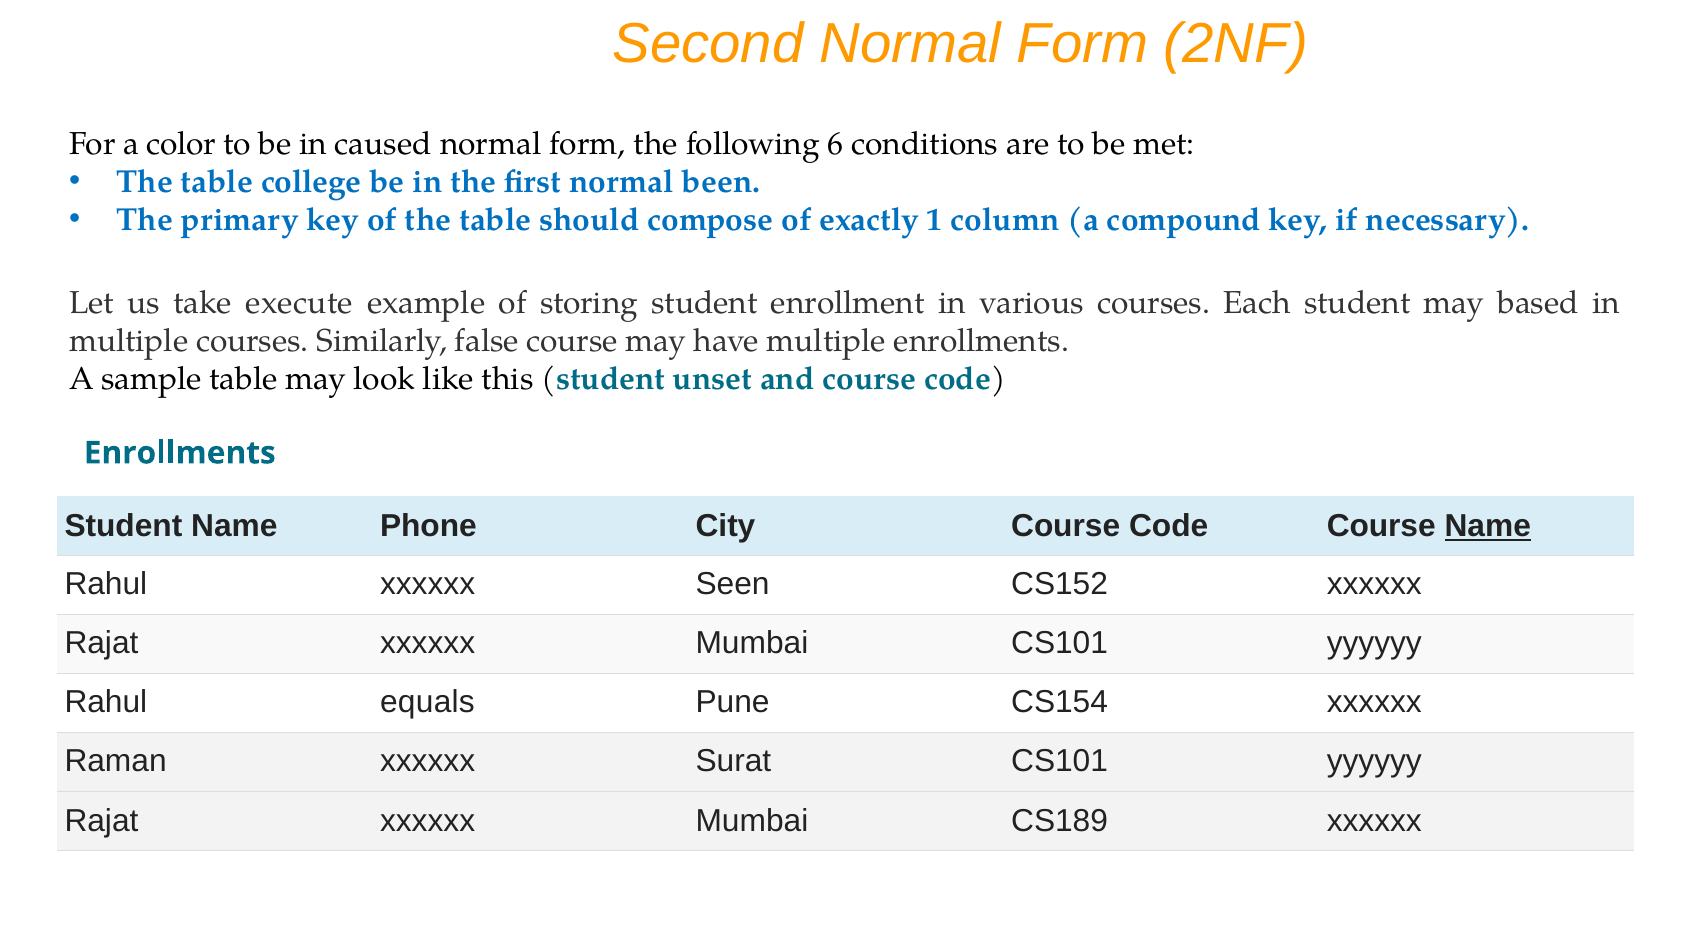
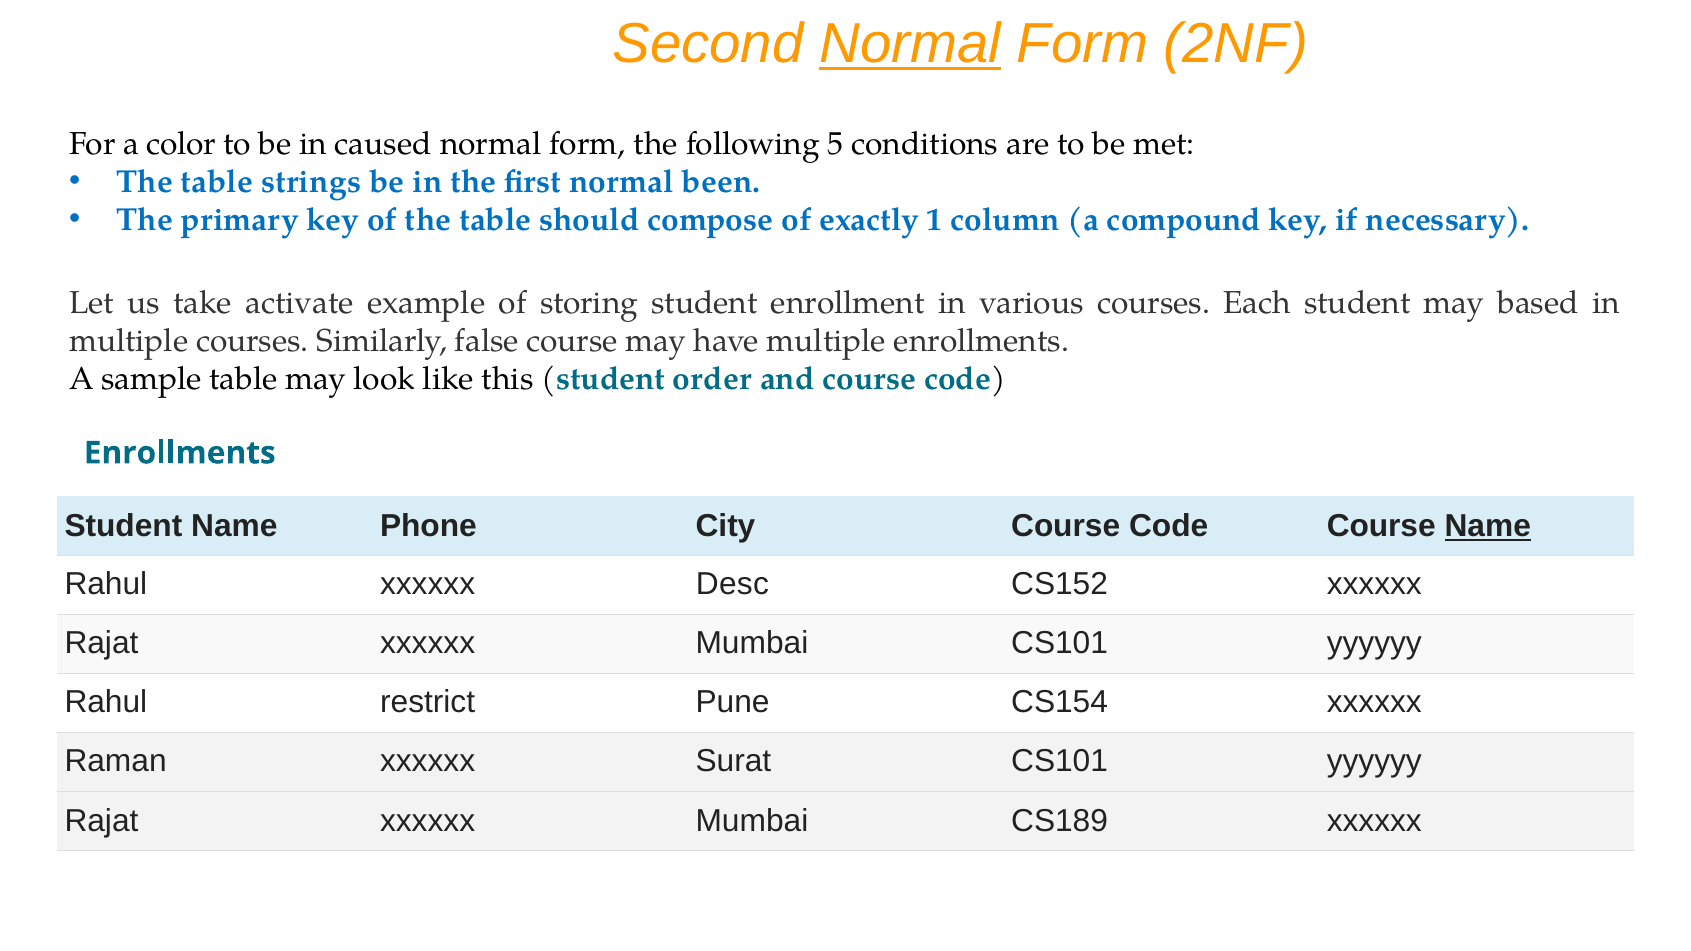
Normal underline: none -> present (910, 44)
6: 6 -> 5 (836, 144)
college: college -> strings (311, 182)
execute: execute -> activate (300, 303)
unset: unset -> order (712, 379)
Seen: Seen -> Desc (732, 584)
equals: equals -> restrict (428, 702)
